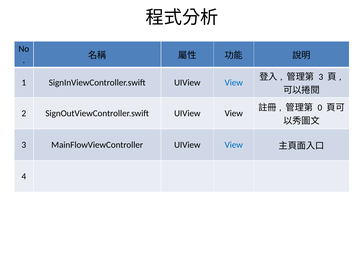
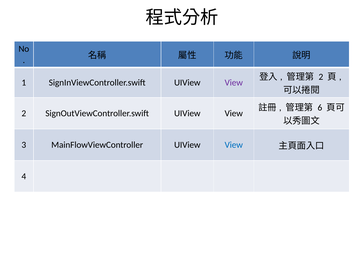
3: 3 -> 2 (321, 77)
View colour: blue -> purple (234, 83)
0: 0 -> 6 (320, 108)
